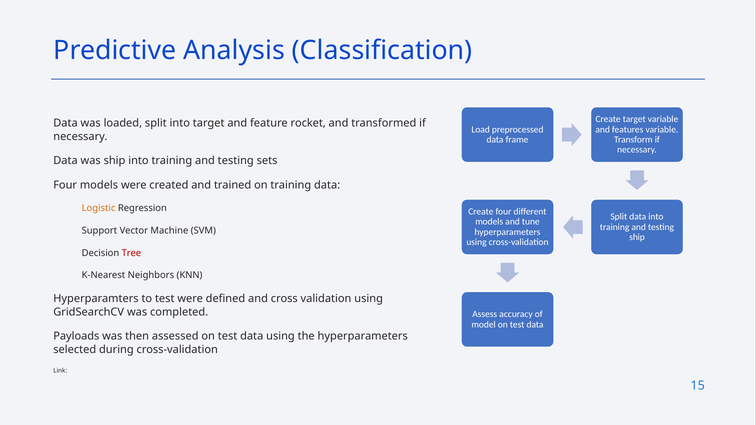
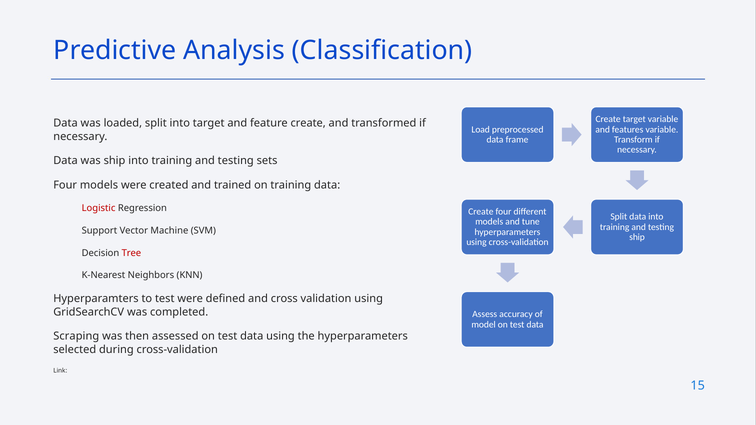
feature rocket: rocket -> create (308, 123)
Logistic colour: orange -> red (99, 208)
Payloads: Payloads -> Scraping (76, 336)
